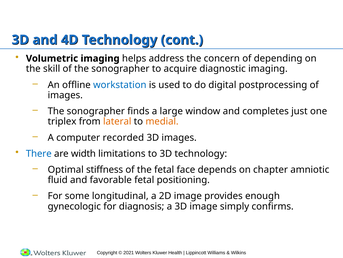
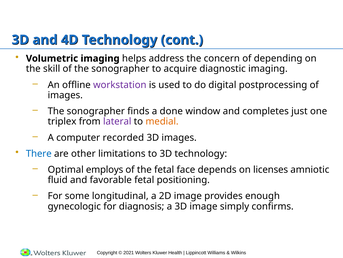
workstation colour: blue -> purple (120, 85)
large: large -> done (171, 111)
lateral colour: orange -> purple (117, 121)
width: width -> other (83, 153)
stiffness: stiffness -> employs (105, 169)
chapter: chapter -> licenses (271, 169)
